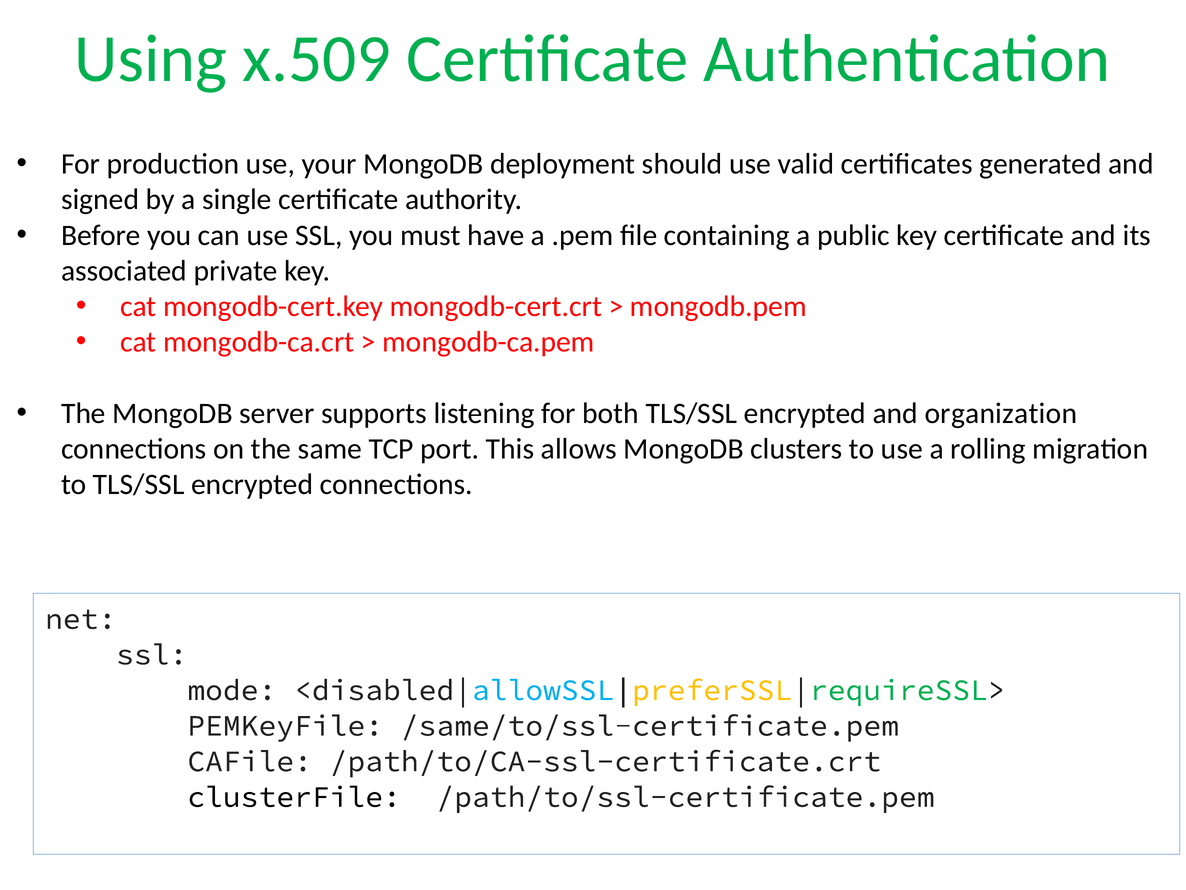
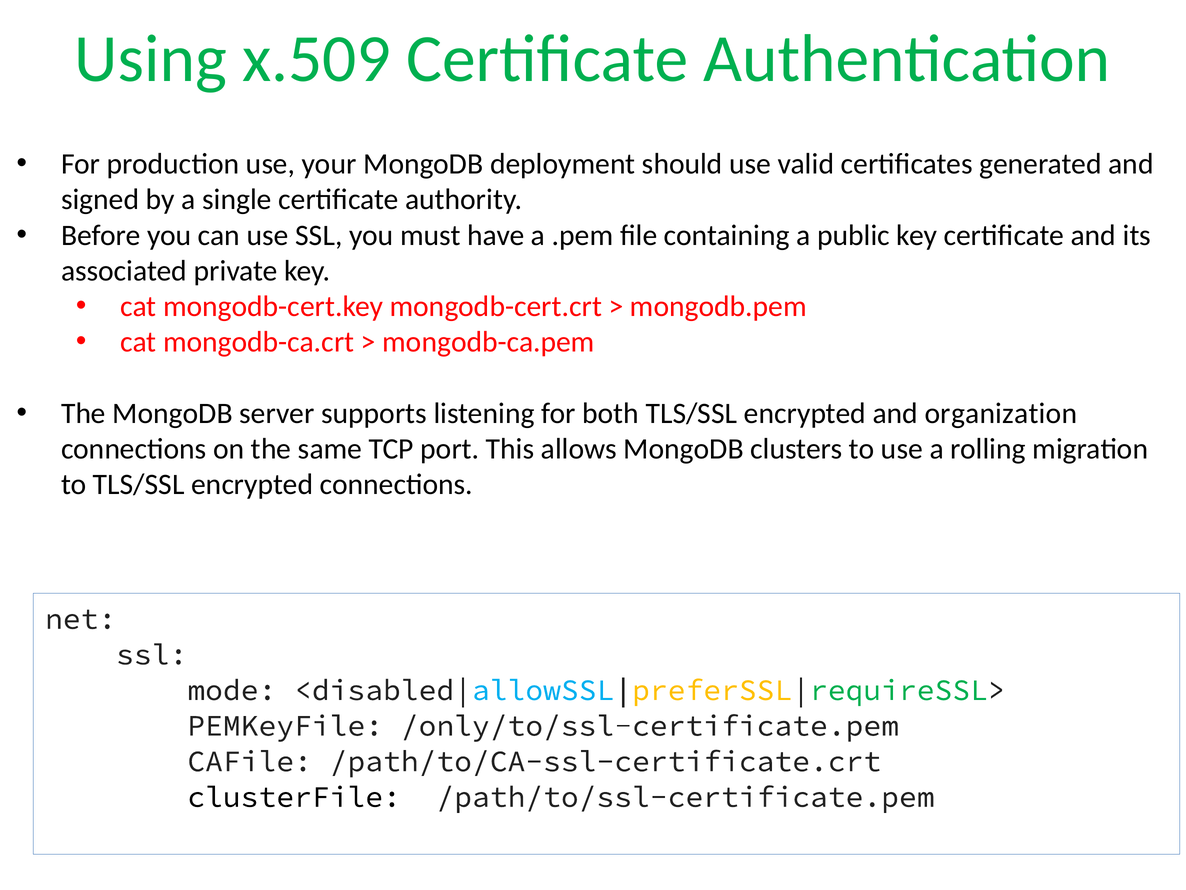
/same/to/ssl-certificate.pem: /same/to/ssl-certificate.pem -> /only/to/ssl-certificate.pem (650, 725)
